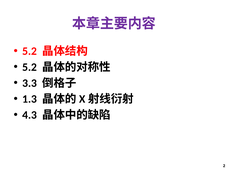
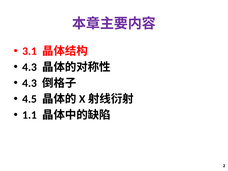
5.2: 5.2 -> 3.1 (30, 51)
5.2: 5.2 -> 4.3 (30, 67)
3.3: 3.3 -> 4.3 (30, 83)
1.3: 1.3 -> 4.5 (30, 99)
4.3: 4.3 -> 1.1 (30, 115)
